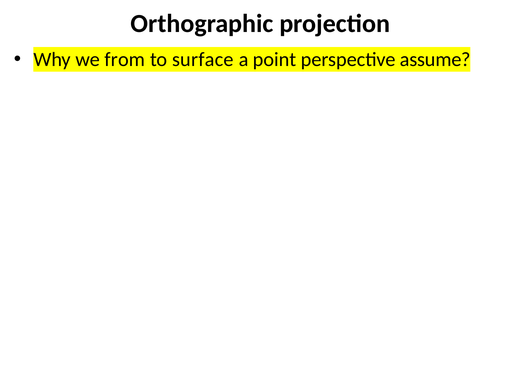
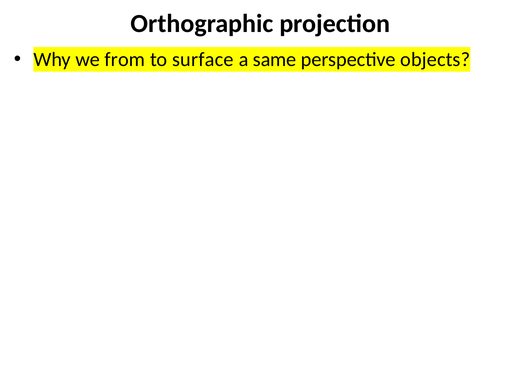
point: point -> same (275, 60)
assume: assume -> objects (435, 60)
